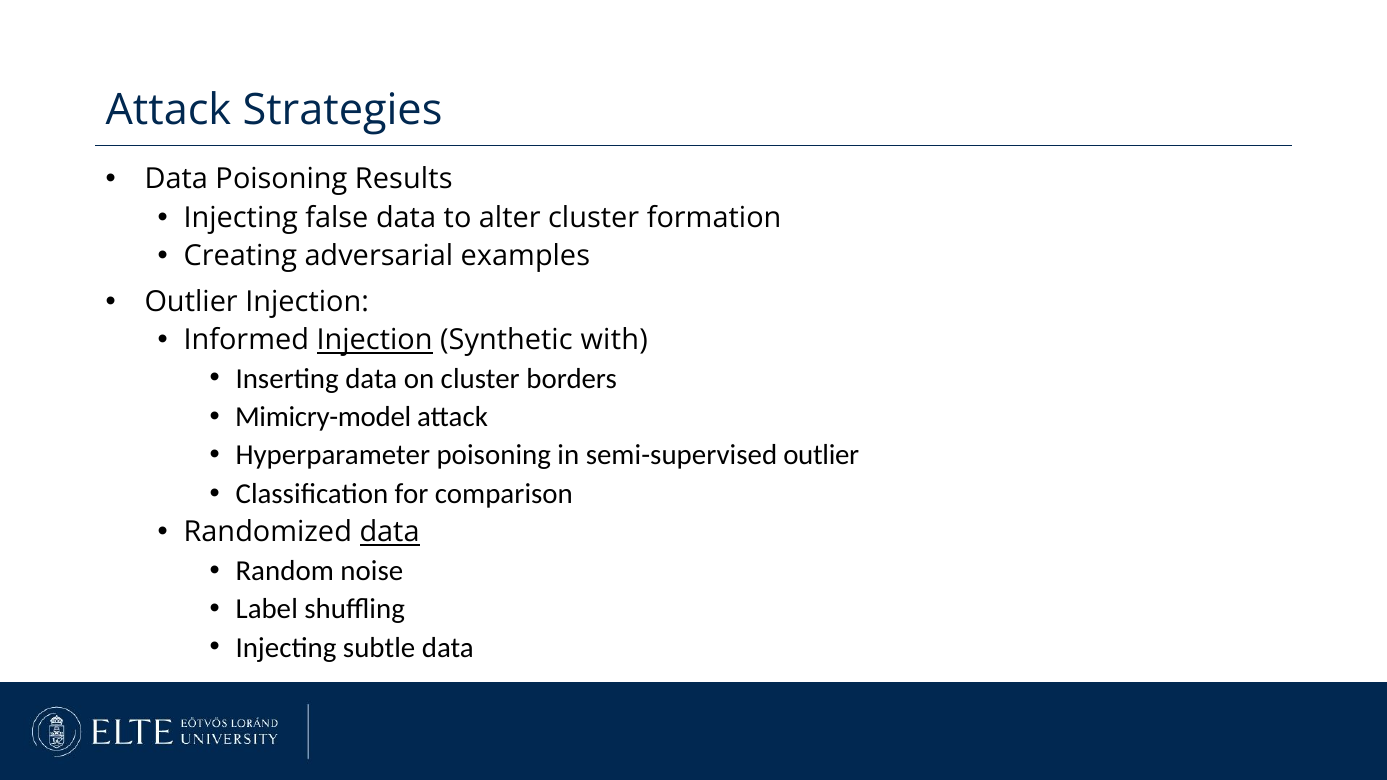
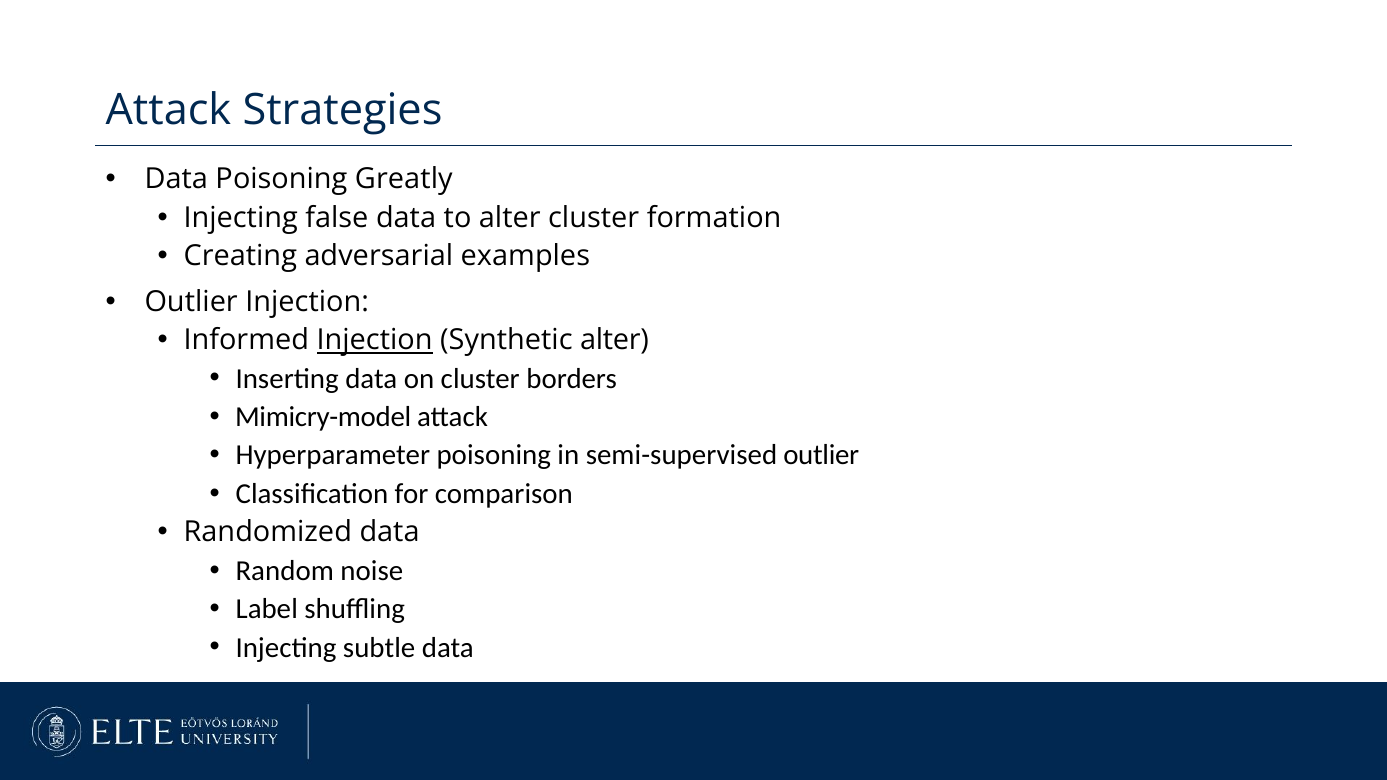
Results: Results -> Greatly (404, 179)
Synthetic with: with -> alter (614, 340)
data underline: present -> none (390, 532)
